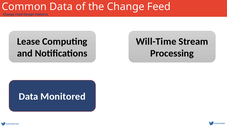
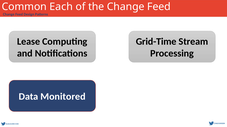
Data: Data -> Each (61, 7)
Will-Time: Will-Time -> Grid-Time (156, 42)
